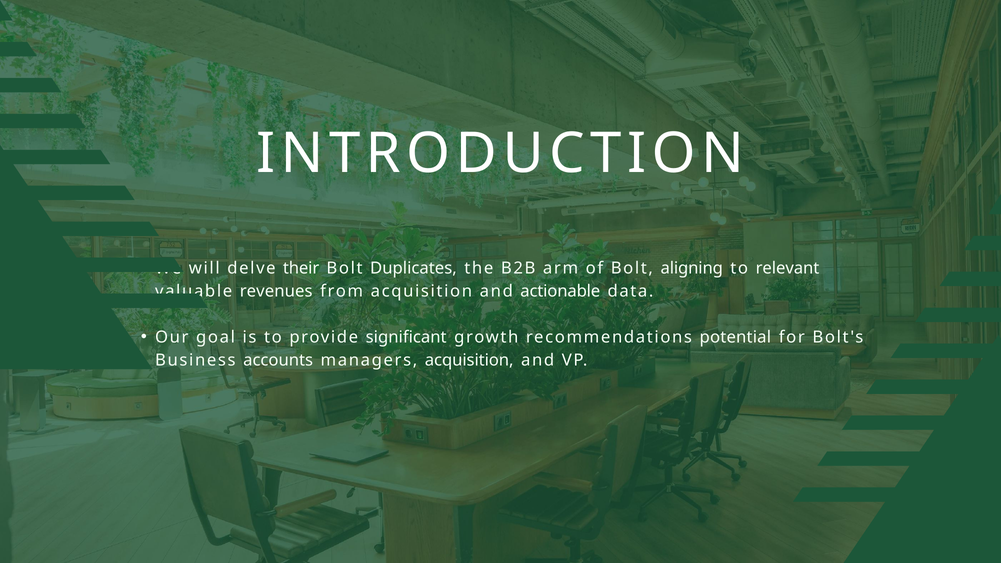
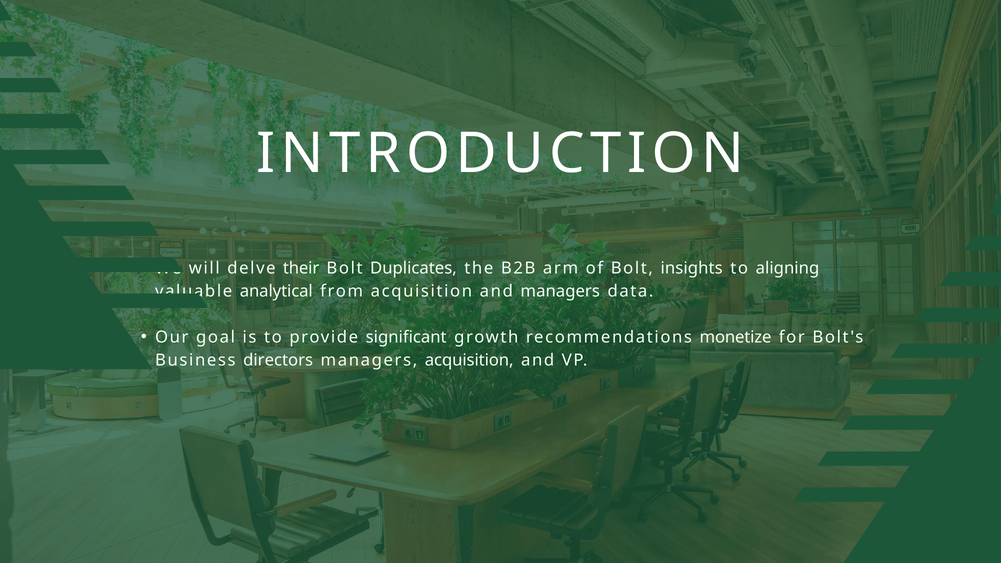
aligning: aligning -> insights (692, 268)
relevant: relevant -> aligning (787, 268)
revenues: revenues -> analytical (276, 291)
and actionable: actionable -> managers (560, 291)
potential: potential -> monetize (736, 337)
accounts: accounts -> directors (278, 360)
